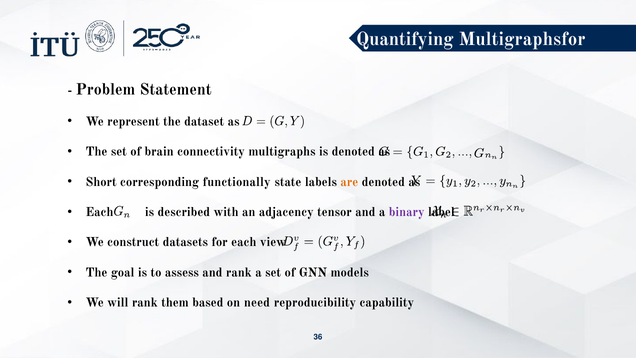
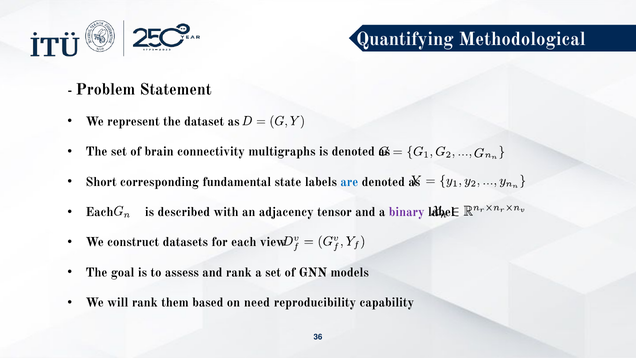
Multigraphsfor: Multigraphsfor -> Methodological (522, 39)
functionally: functionally -> fundamental (237, 182)
are colour: orange -> blue (349, 182)
